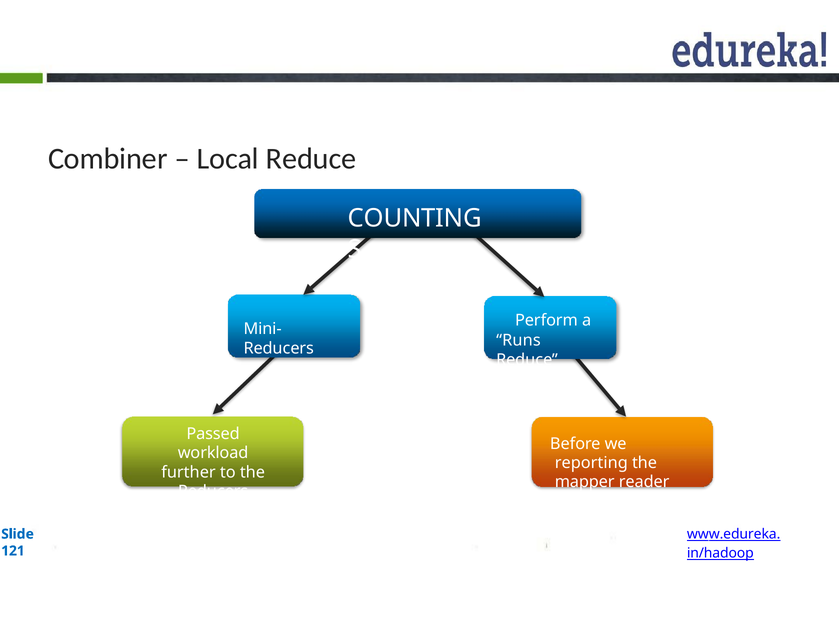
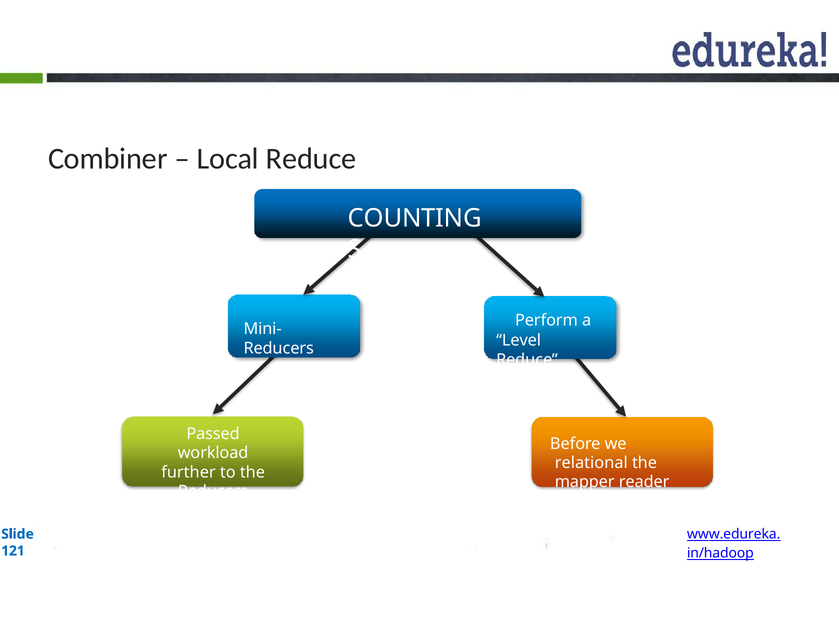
Runs: Runs -> Level (519, 340)
reporting: reporting -> relational (591, 462)
